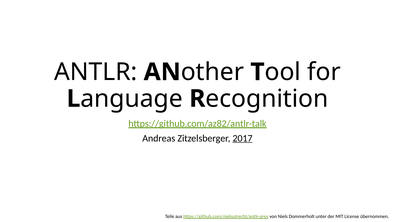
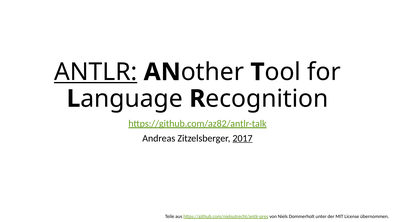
ANTLR underline: none -> present (96, 72)
